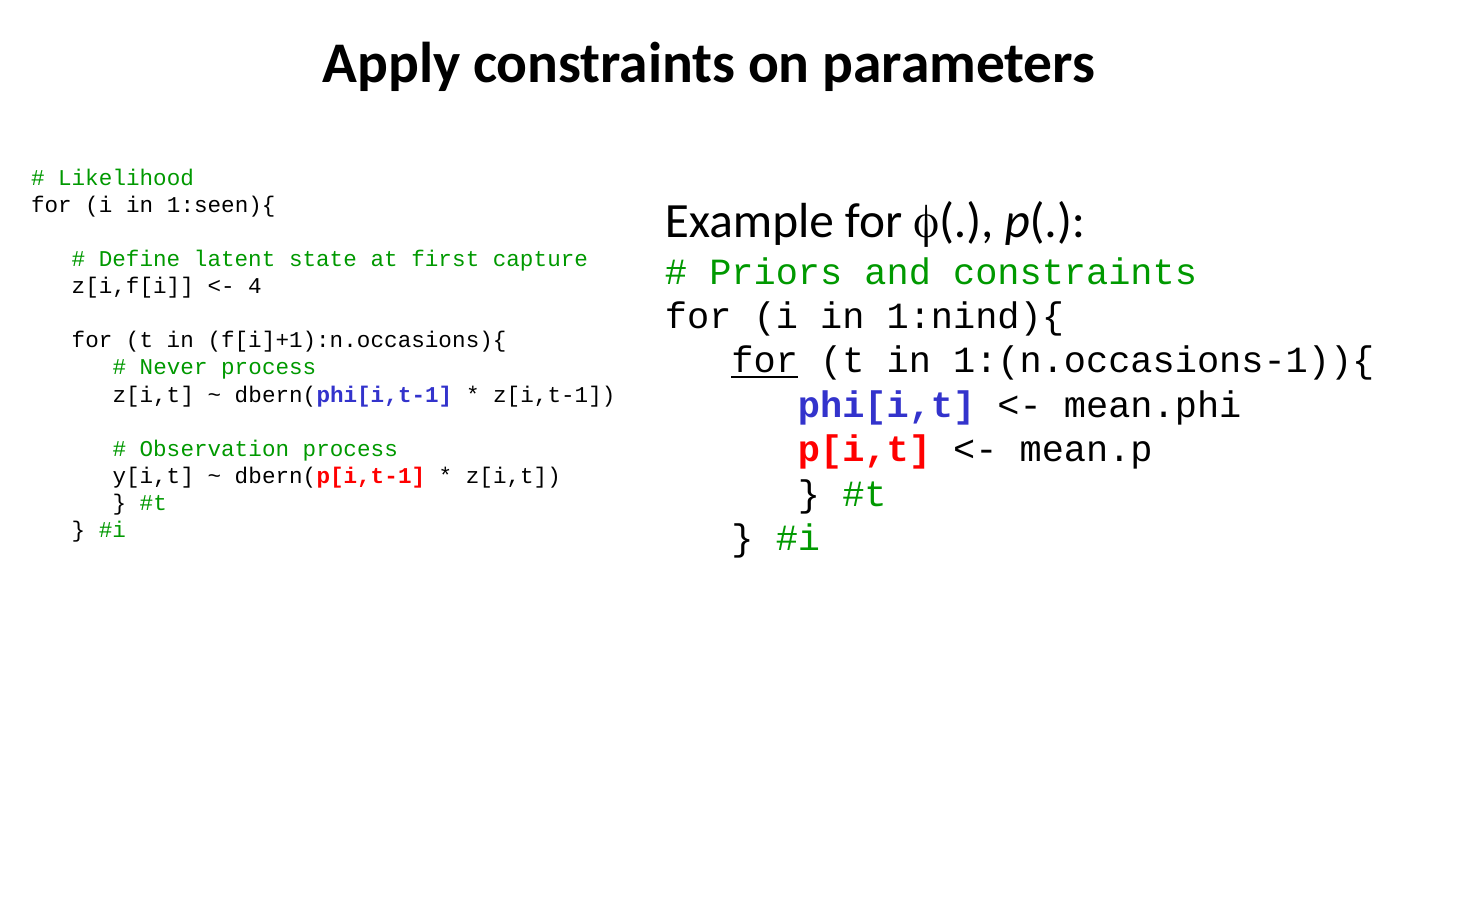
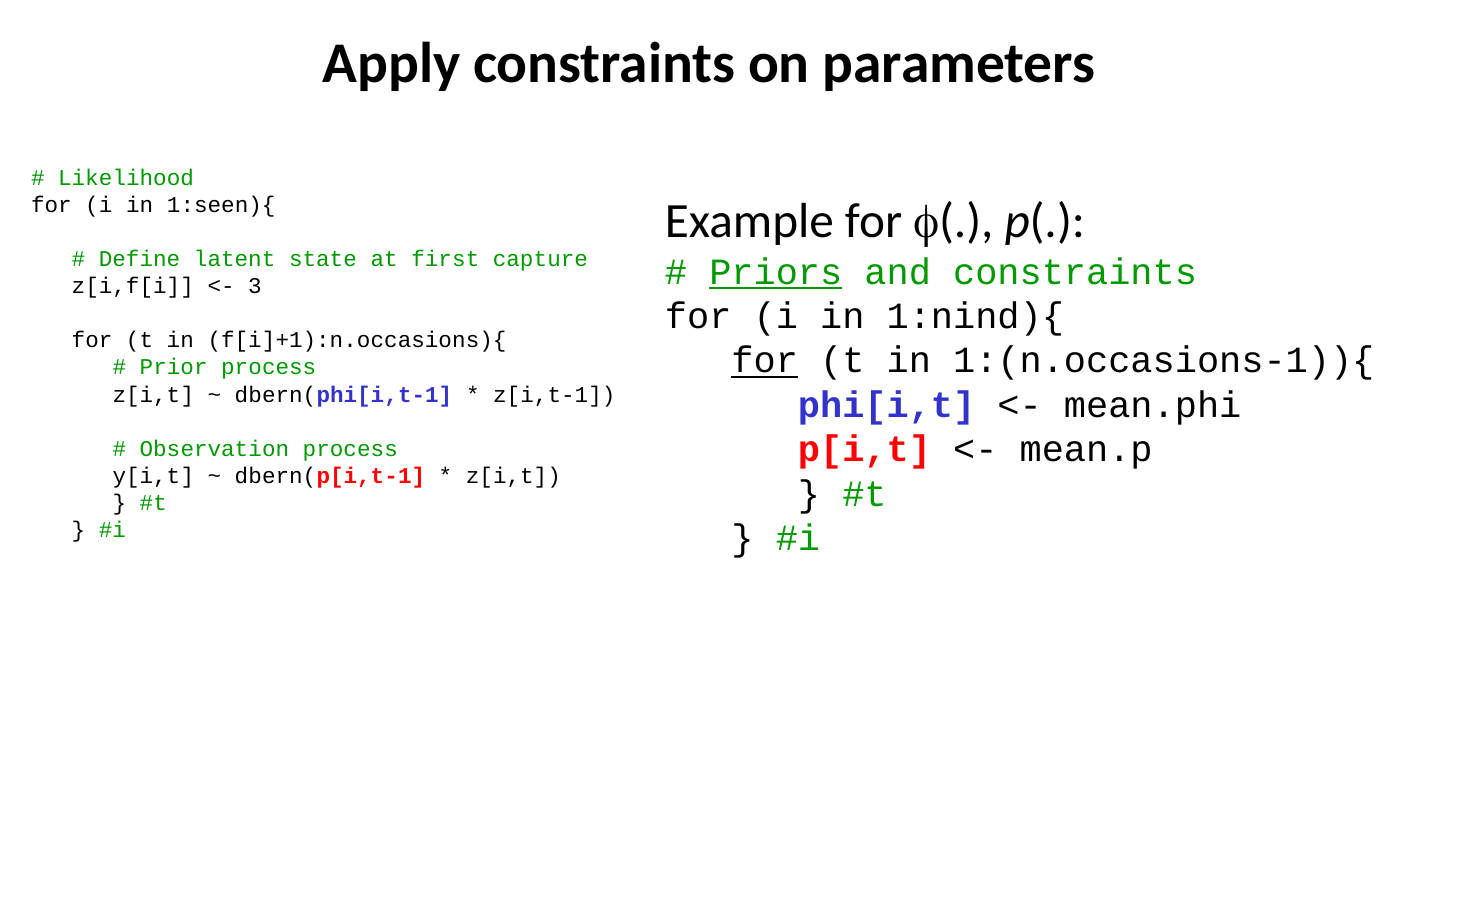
Priors underline: none -> present (776, 272)
4: 4 -> 3 (255, 286)
Never: Never -> Prior (174, 367)
